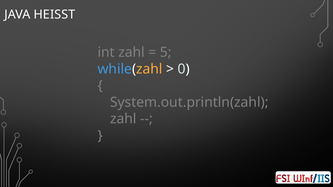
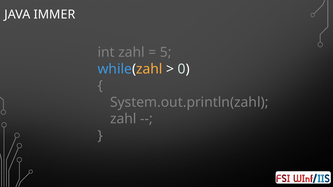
HEISST: HEISST -> IMMER (54, 14)
